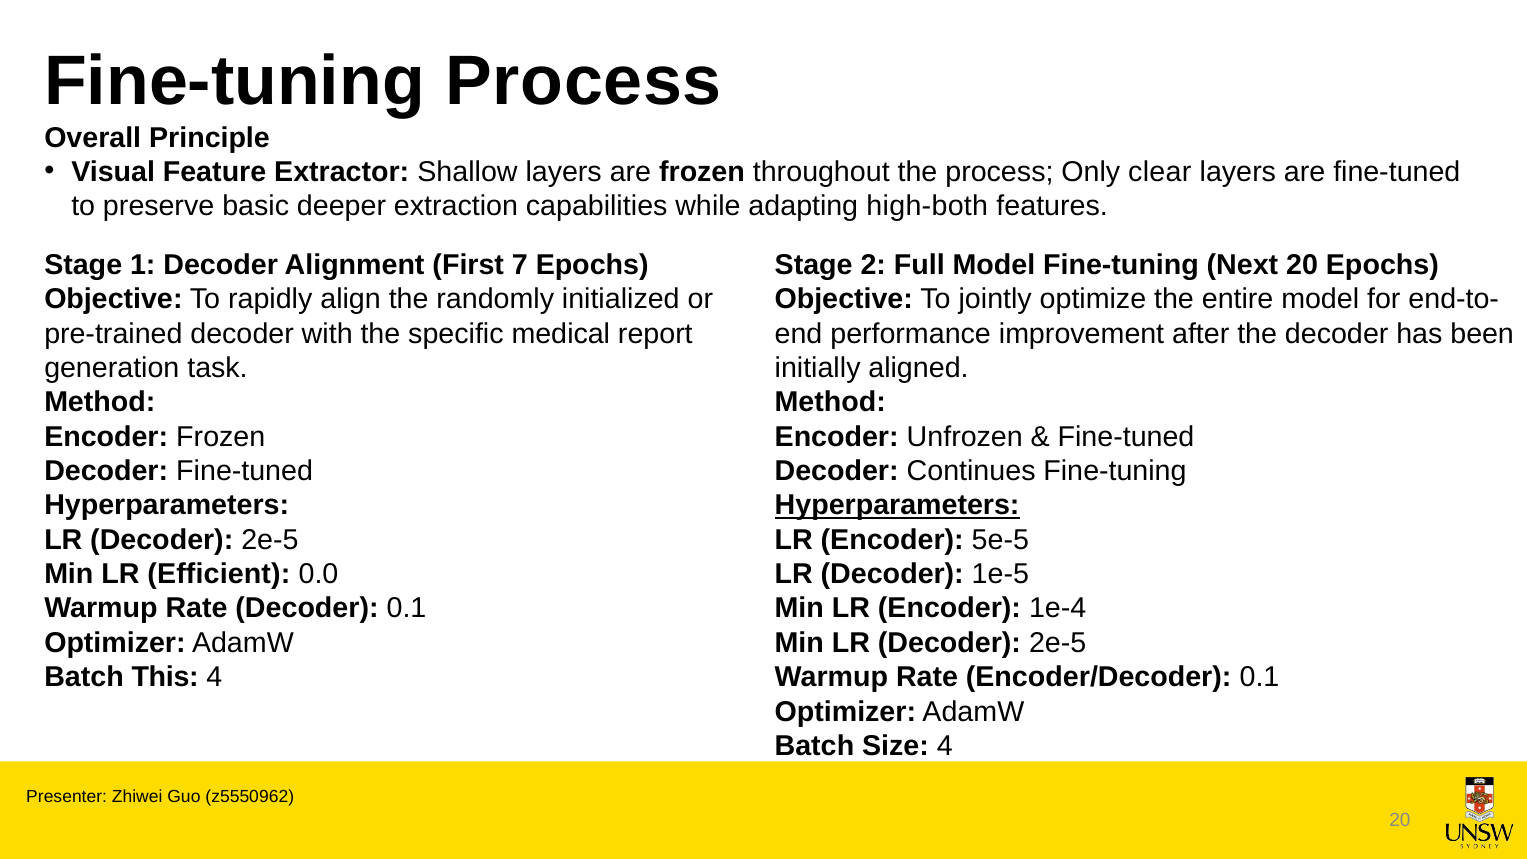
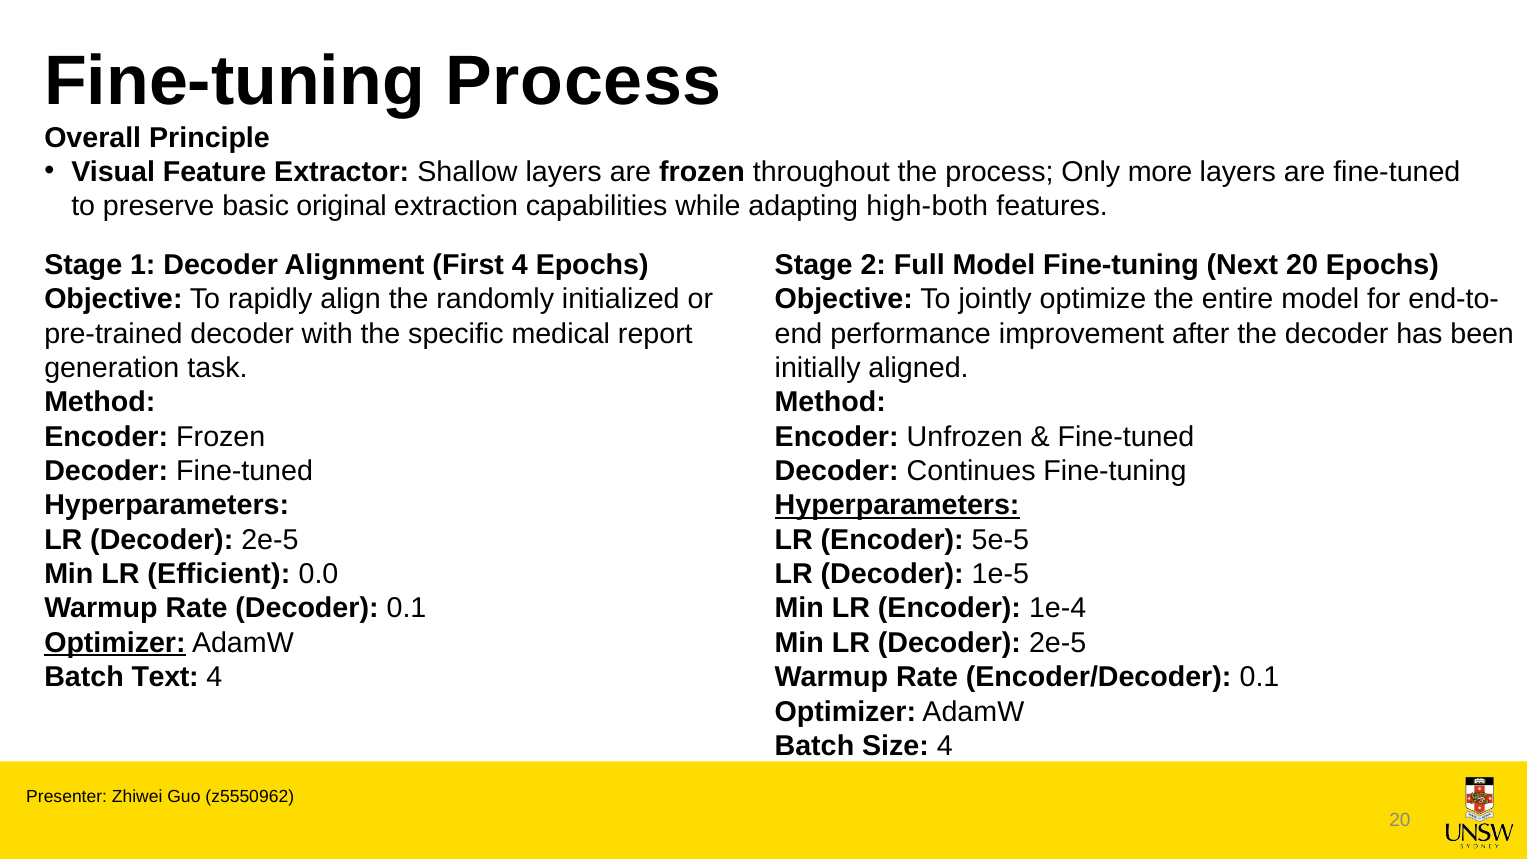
clear: clear -> more (1160, 172)
deeper: deeper -> original (342, 206)
First 7: 7 -> 4 (520, 265)
Optimizer underline: none -> present (115, 643)
This: This -> Text (165, 677)
